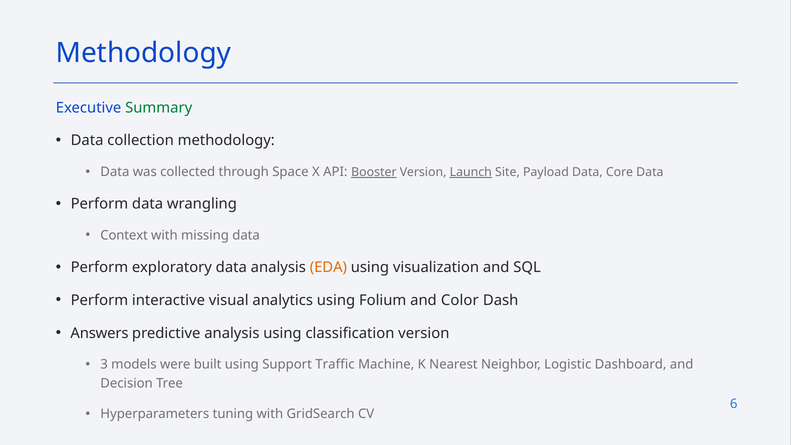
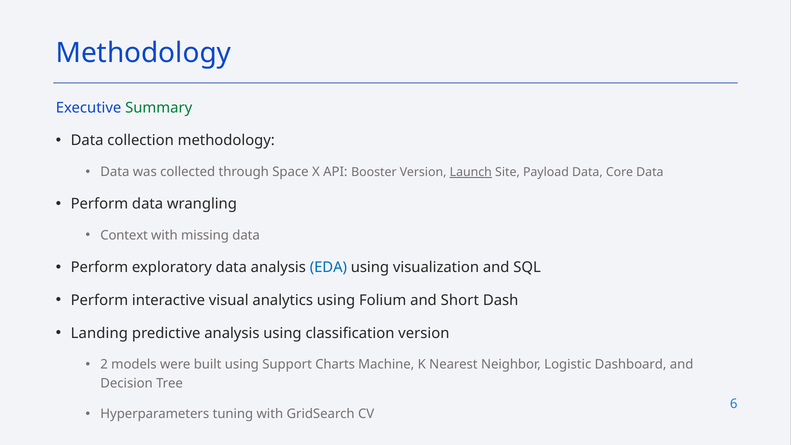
Booster underline: present -> none (374, 172)
EDA colour: orange -> blue (328, 267)
Color: Color -> Short (460, 300)
Answers: Answers -> Landing (99, 333)
3: 3 -> 2 (104, 364)
Traffic: Traffic -> Charts (335, 364)
